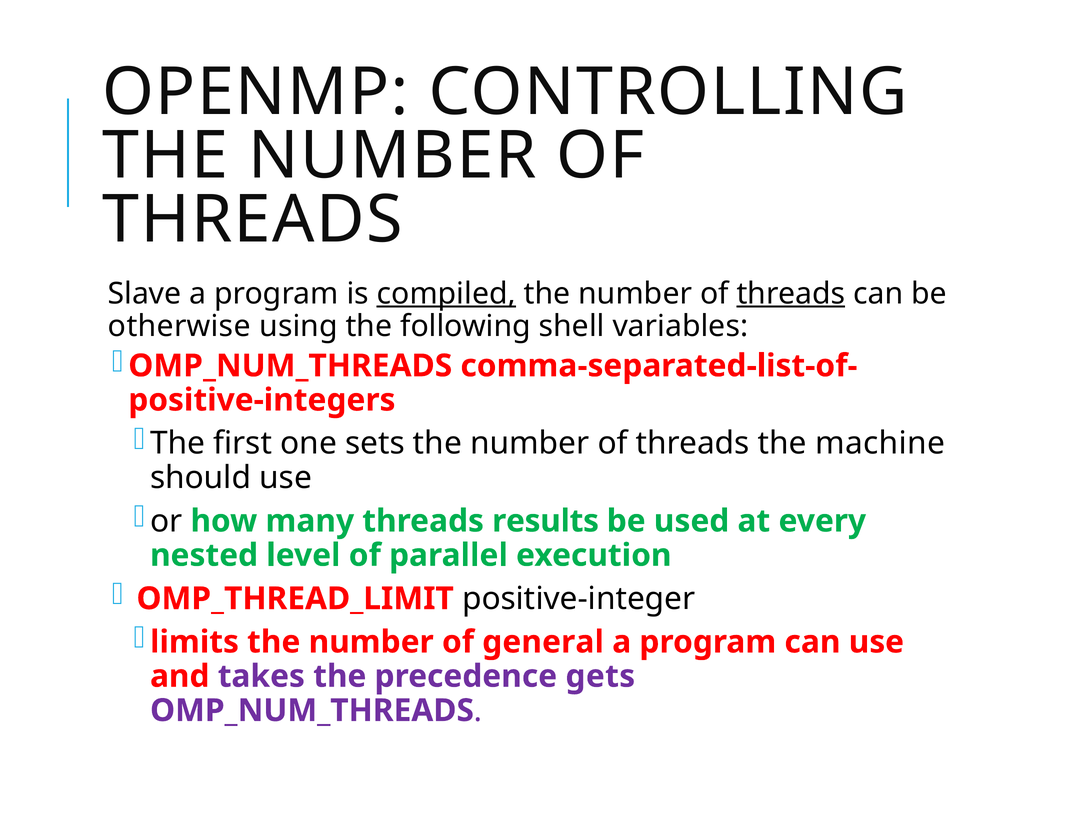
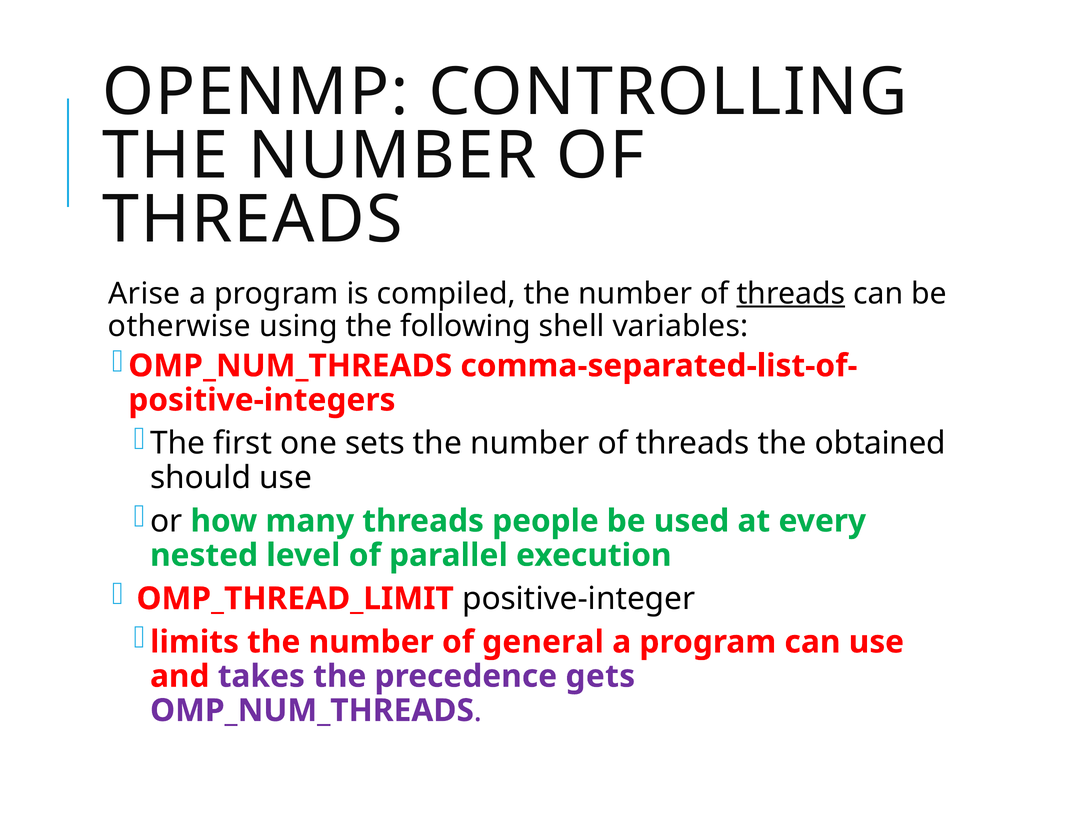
Slave: Slave -> Arise (144, 293)
compiled underline: present -> none (446, 293)
machine: machine -> obtained (880, 443)
results: results -> people (545, 521)
